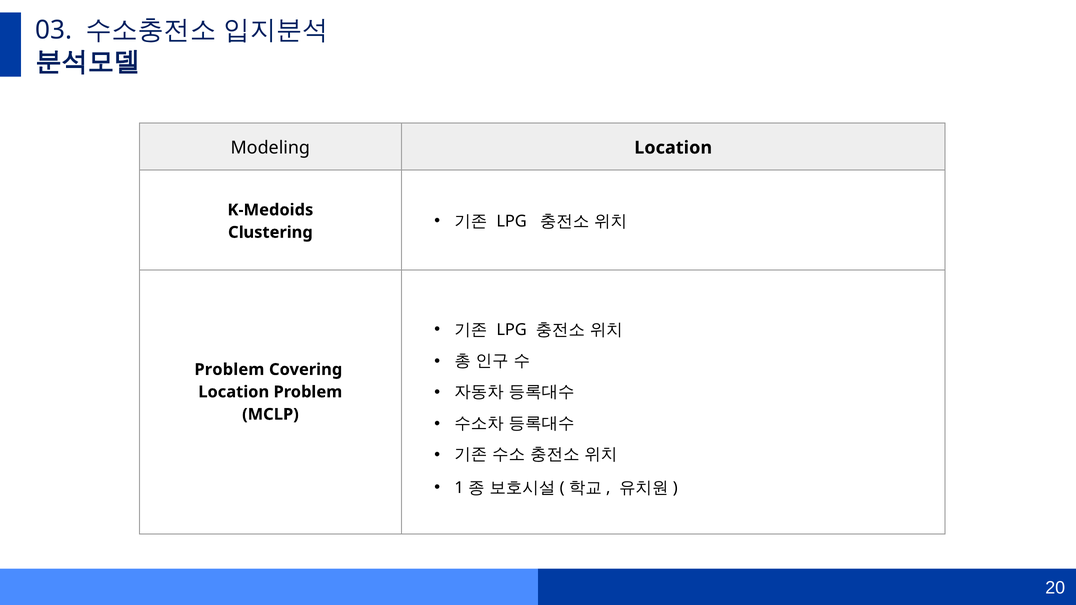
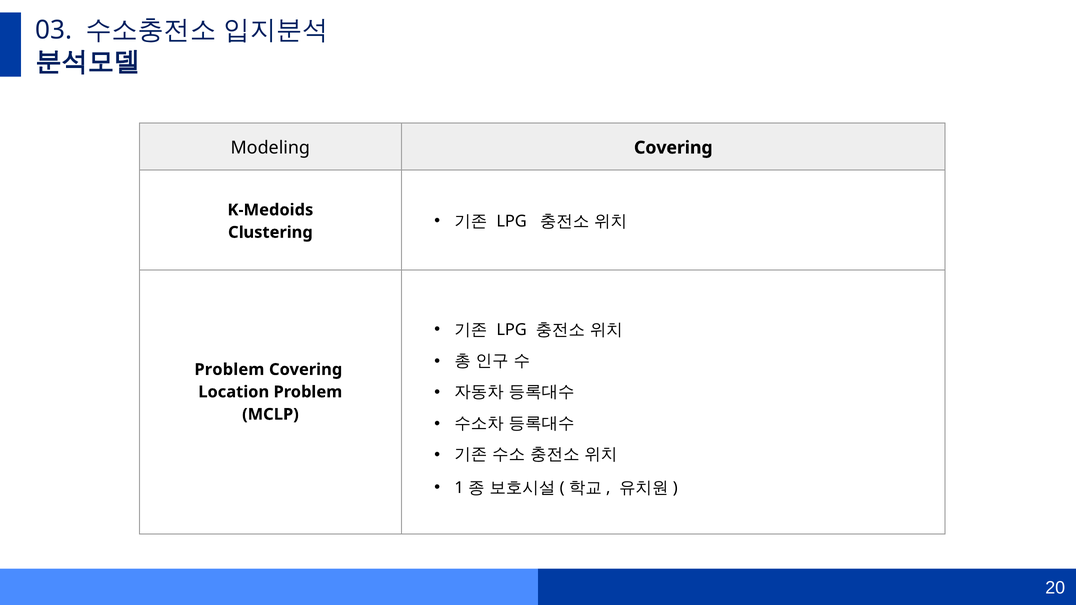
Modeling Location: Location -> Covering (673, 148)
